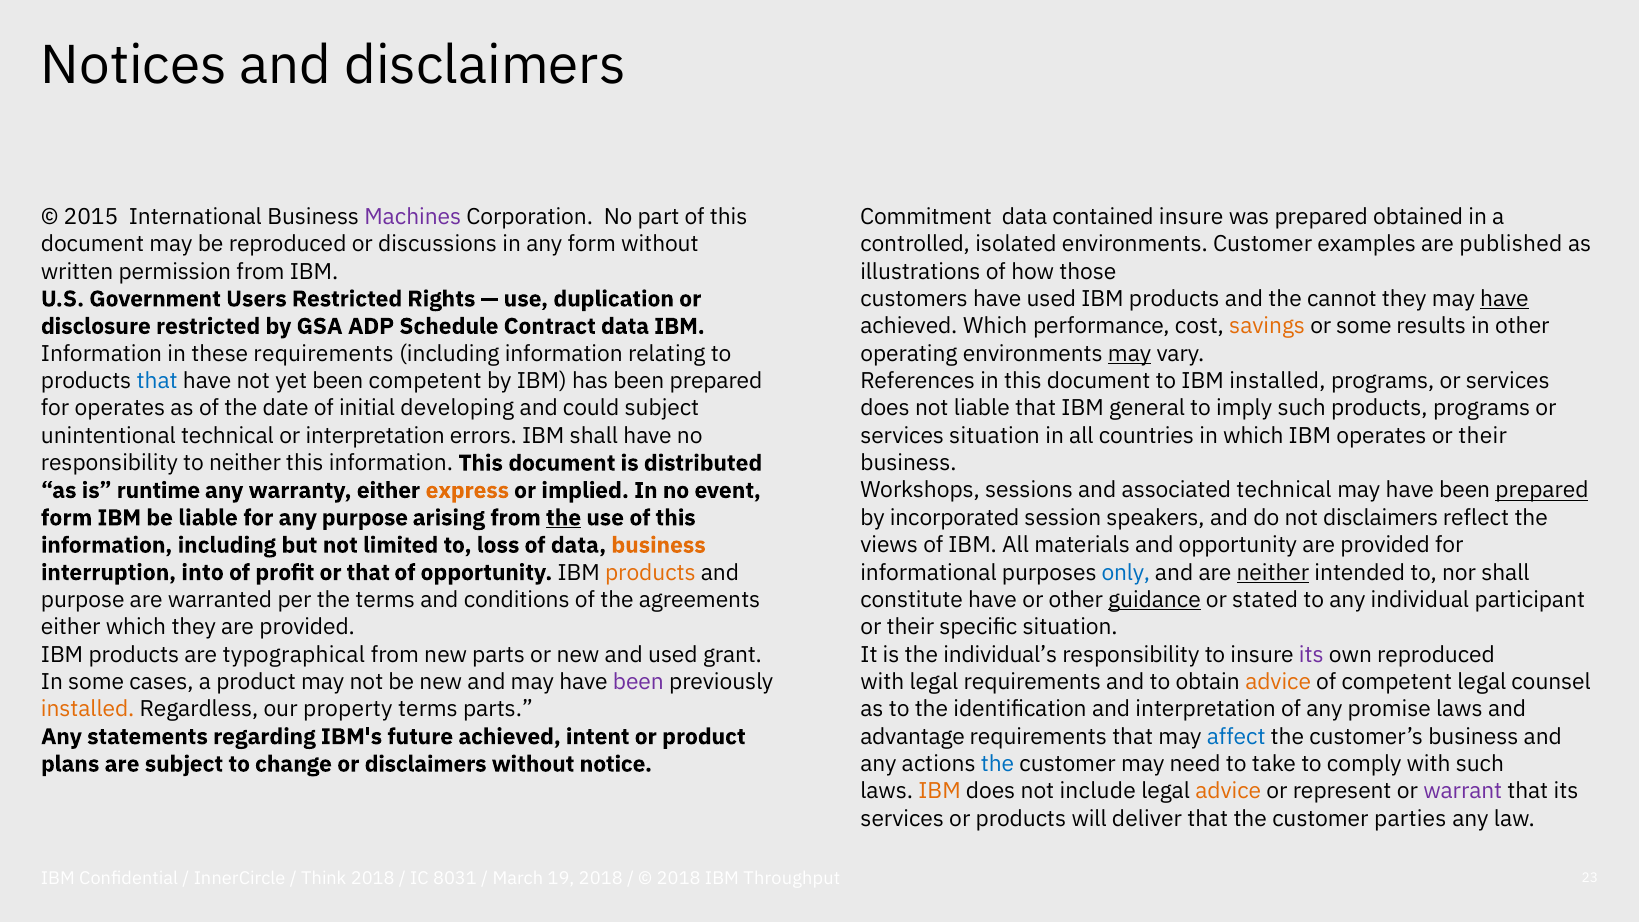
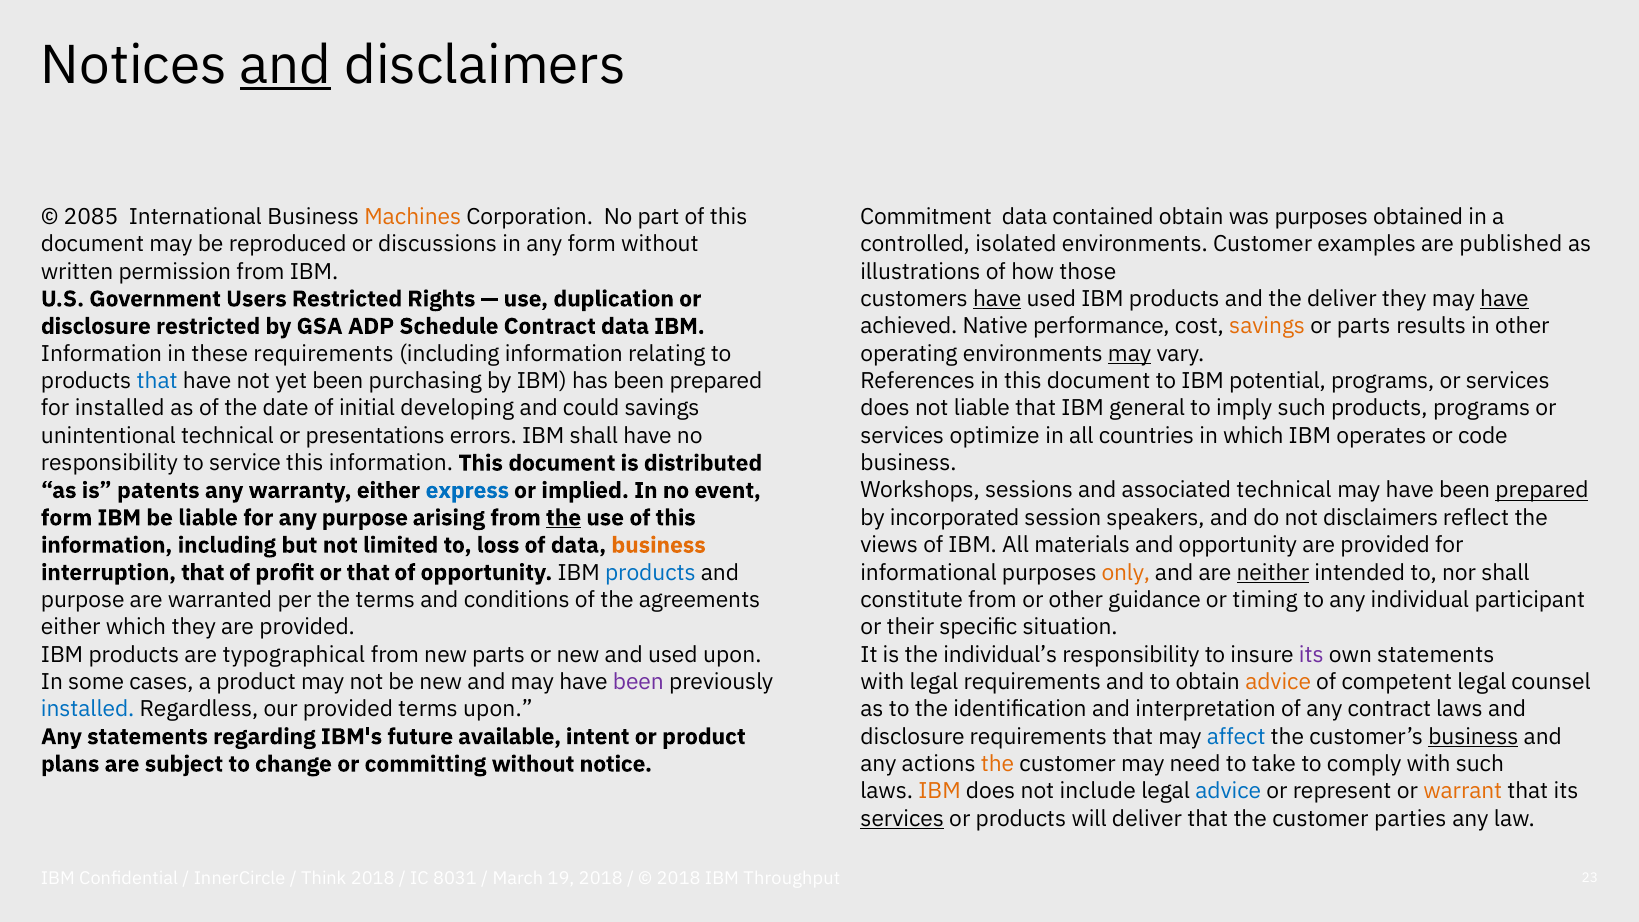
and underline: none -> present (286, 65)
2015: 2015 -> 2085 (91, 217)
Machines colour: purple -> orange (413, 217)
contained insure: insure -> obtain (1191, 217)
was prepared: prepared -> purposes (1321, 217)
have underline: none -> present (997, 299)
the cannot: cannot -> deliver (1342, 299)
achieved Which: Which -> Native (995, 326)
or some: some -> parts (1364, 326)
been competent: competent -> purchasing (425, 381)
IBM installed: installed -> potential (1278, 381)
for operates: operates -> installed (120, 408)
could subject: subject -> savings (662, 408)
or interpretation: interpretation -> presentations (375, 436)
services situation: situation -> optimize (995, 436)
operates or their: their -> code (1483, 436)
to neither: neither -> service (245, 463)
runtime: runtime -> patents (158, 490)
express colour: orange -> blue (467, 490)
interruption into: into -> that (203, 573)
products colour: orange -> blue (650, 573)
only colour: blue -> orange (1126, 573)
constitute have: have -> from (992, 600)
guidance underline: present -> none (1155, 600)
stated: stated -> timing (1265, 600)
used grant: grant -> upon (732, 655)
own reproduced: reproduced -> statements (1436, 655)
installed colour: orange -> blue (88, 709)
our property: property -> provided (348, 709)
terms parts: parts -> upon (498, 709)
any promise: promise -> contract (1389, 709)
future achieved: achieved -> available (510, 737)
advantage: advantage -> disclosure (913, 737)
business underline: none -> present (1473, 737)
or disclaimers: disclaimers -> committing (426, 764)
the colour: blue -> orange (998, 764)
advice colour: orange -> blue (1228, 791)
warrant colour: purple -> orange (1463, 791)
services underline: none -> present (902, 819)
